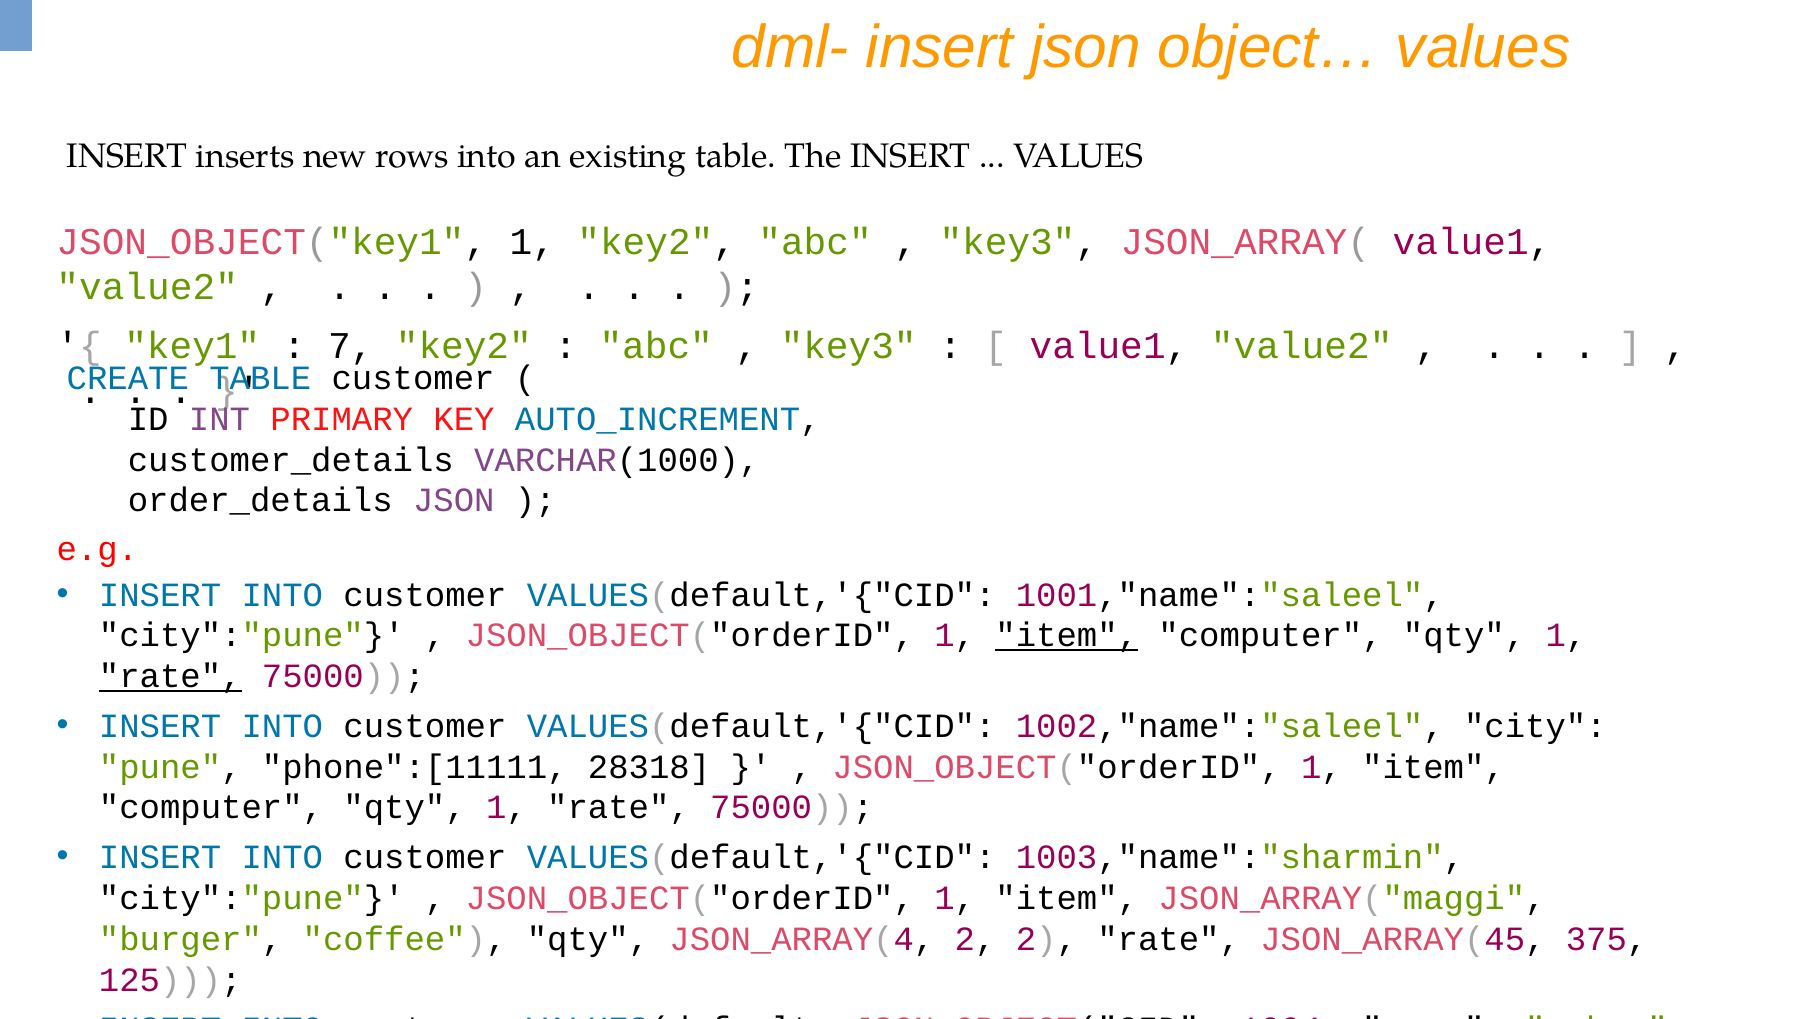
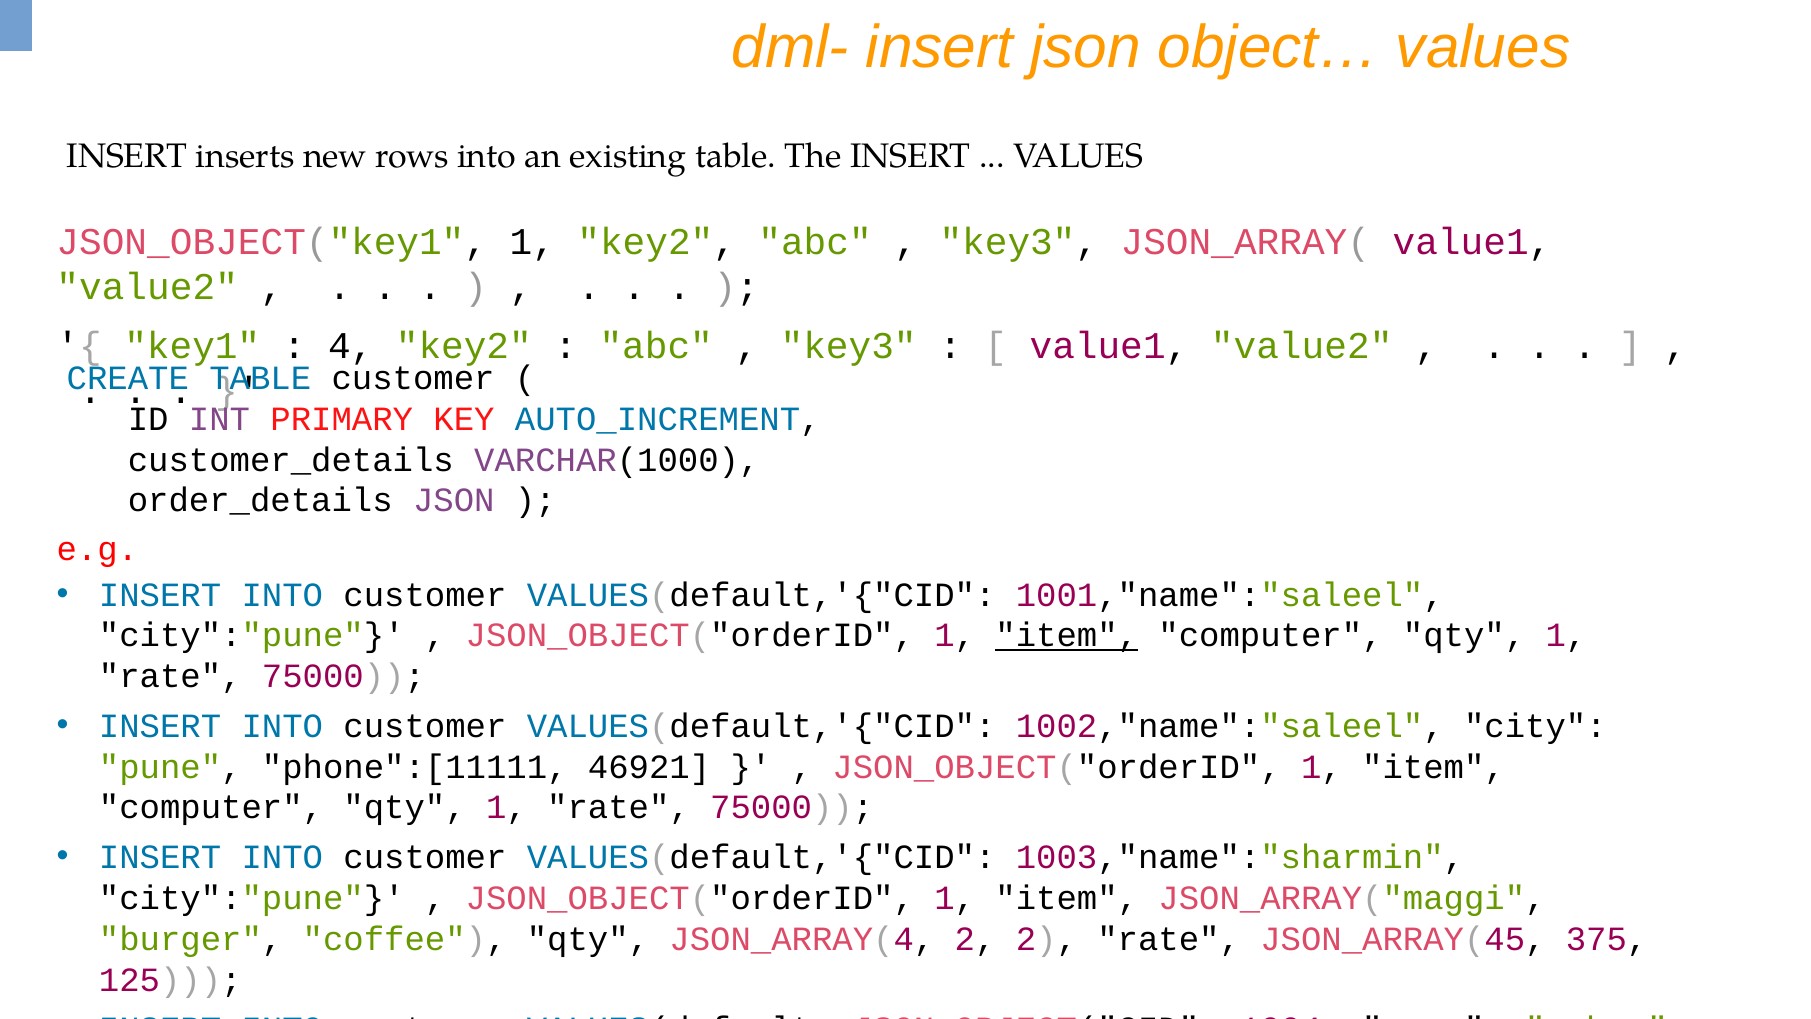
7: 7 -> 4 (351, 346)
rate underline: present -> none (170, 676)
28318: 28318 -> 46921 (649, 767)
